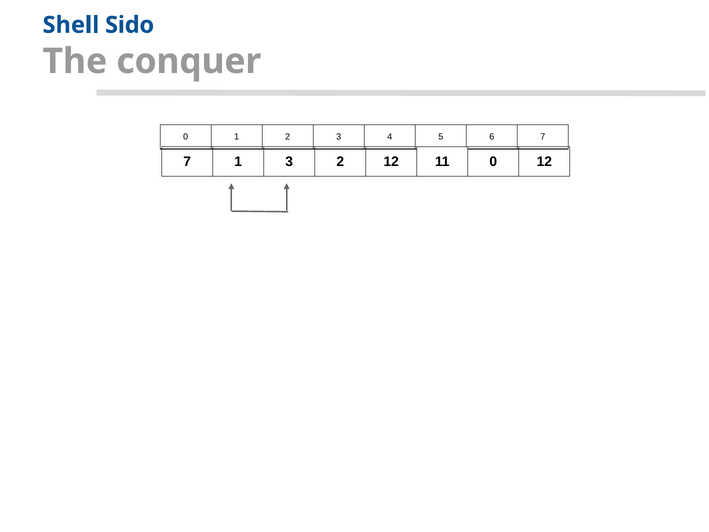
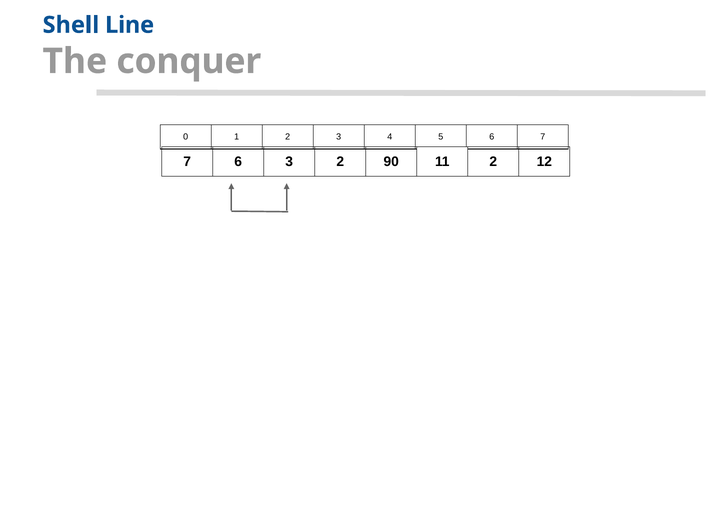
Sido: Sido -> Line (130, 25)
7 1: 1 -> 6 (238, 162)
2 12: 12 -> 90 (391, 162)
11 0: 0 -> 2 (493, 162)
